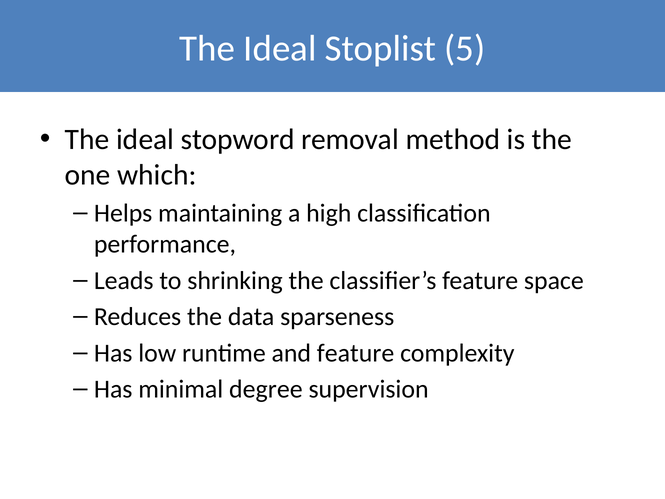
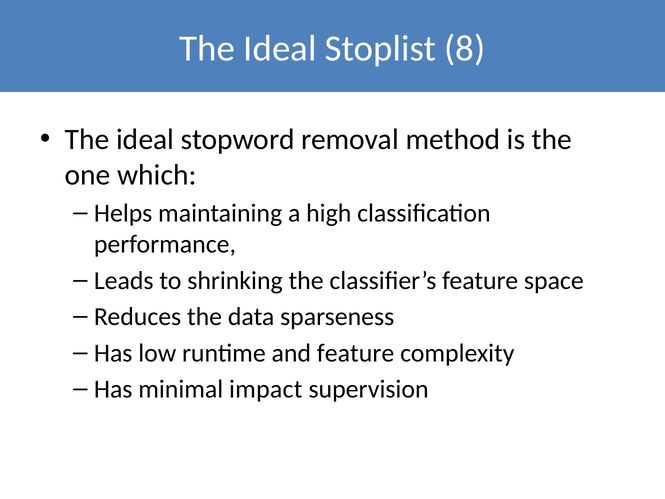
5: 5 -> 8 (465, 49)
degree: degree -> impact (266, 389)
